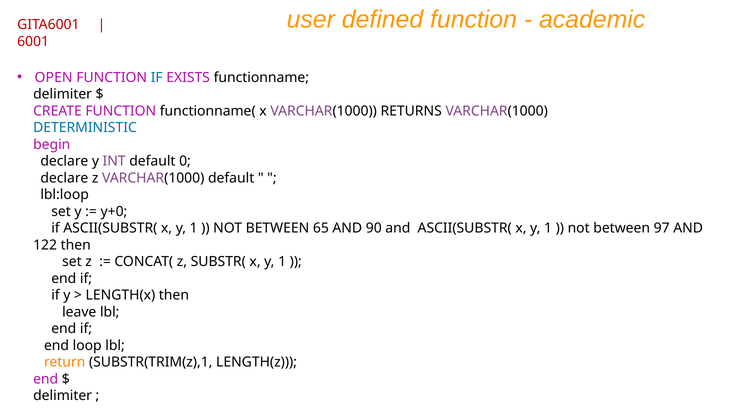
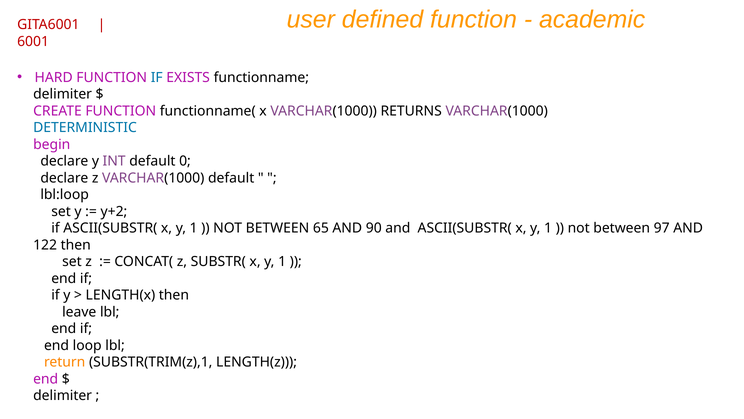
OPEN: OPEN -> HARD (54, 77)
y+0: y+0 -> y+2 (114, 211)
